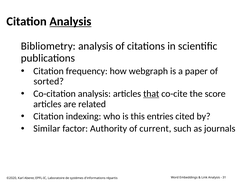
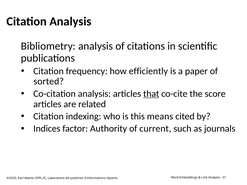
Analysis underline: present -> none (70, 21)
webgraph: webgraph -> efficiently (148, 71)
entries: entries -> means (160, 116)
Similar: Similar -> Indices (47, 129)
